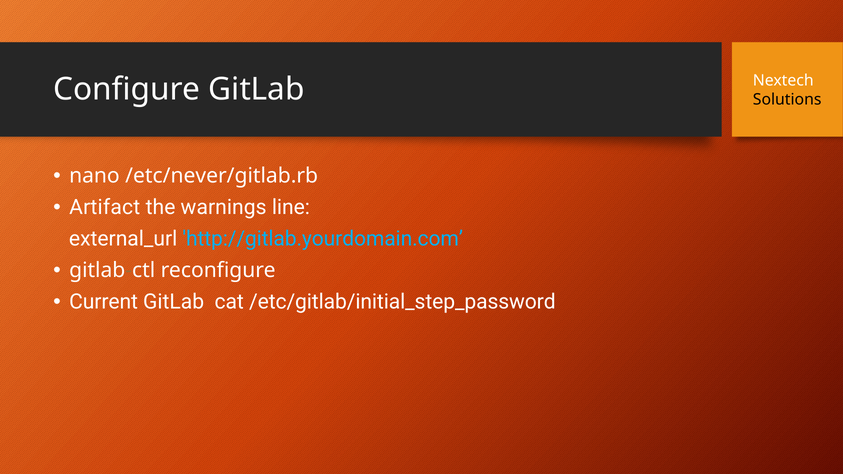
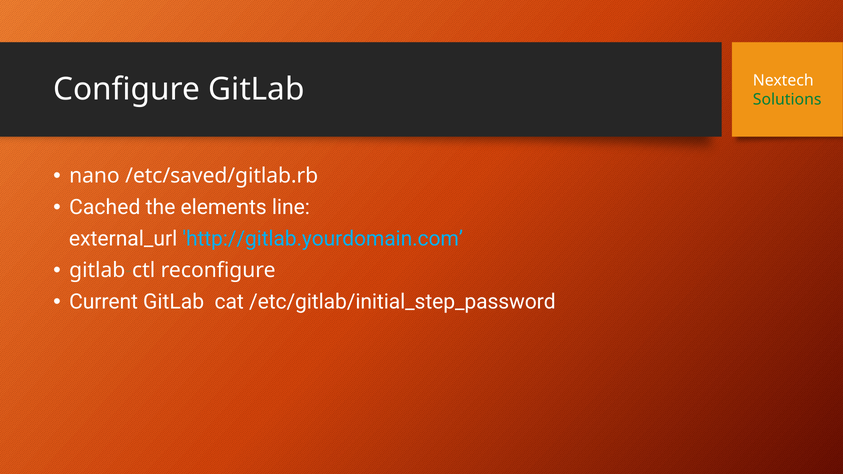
Solutions colour: black -> green (787, 100)
/etc/never/gitlab.rb: /etc/never/gitlab.rb -> /etc/saved/gitlab.rb (222, 176)
Artifact: Artifact -> Cached (105, 208)
warnings: warnings -> elements (224, 208)
